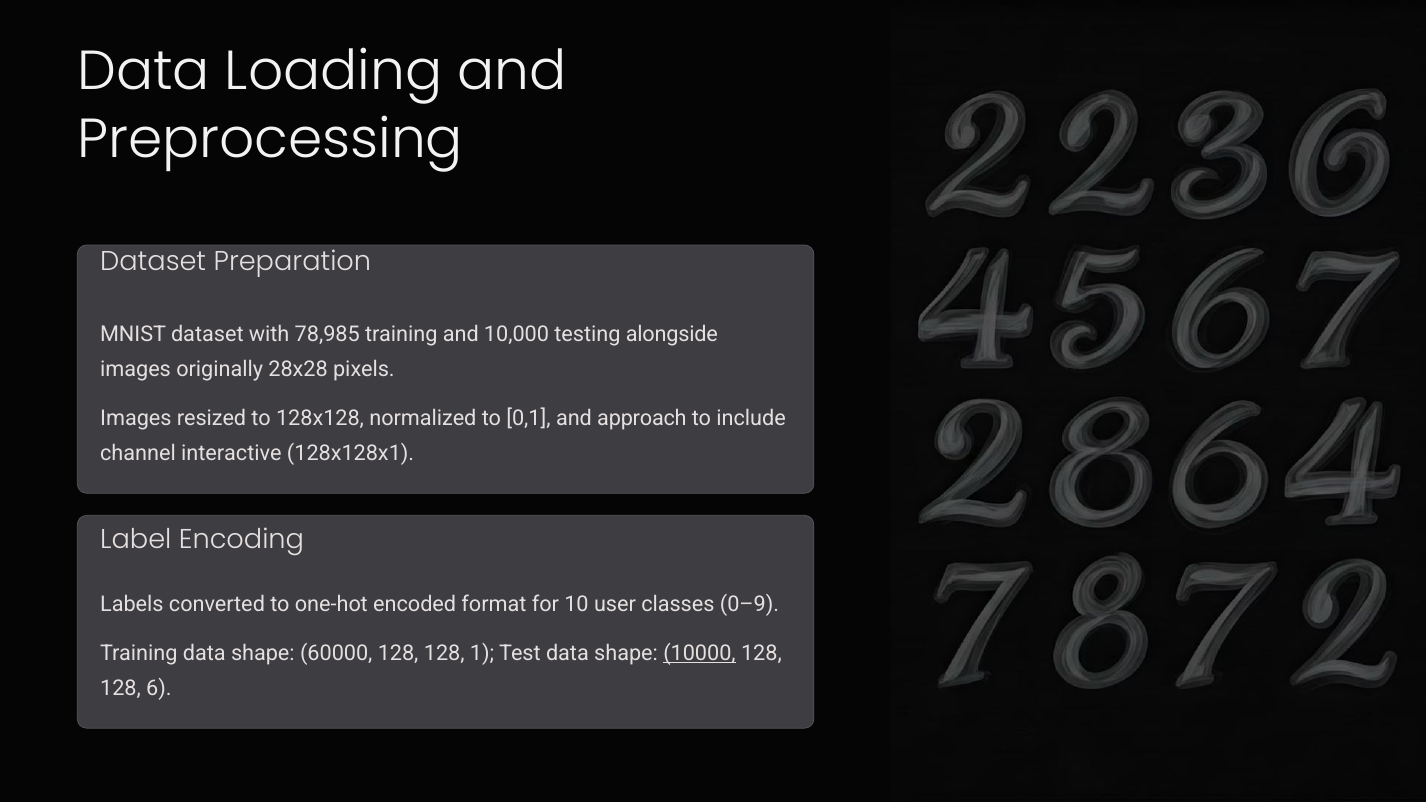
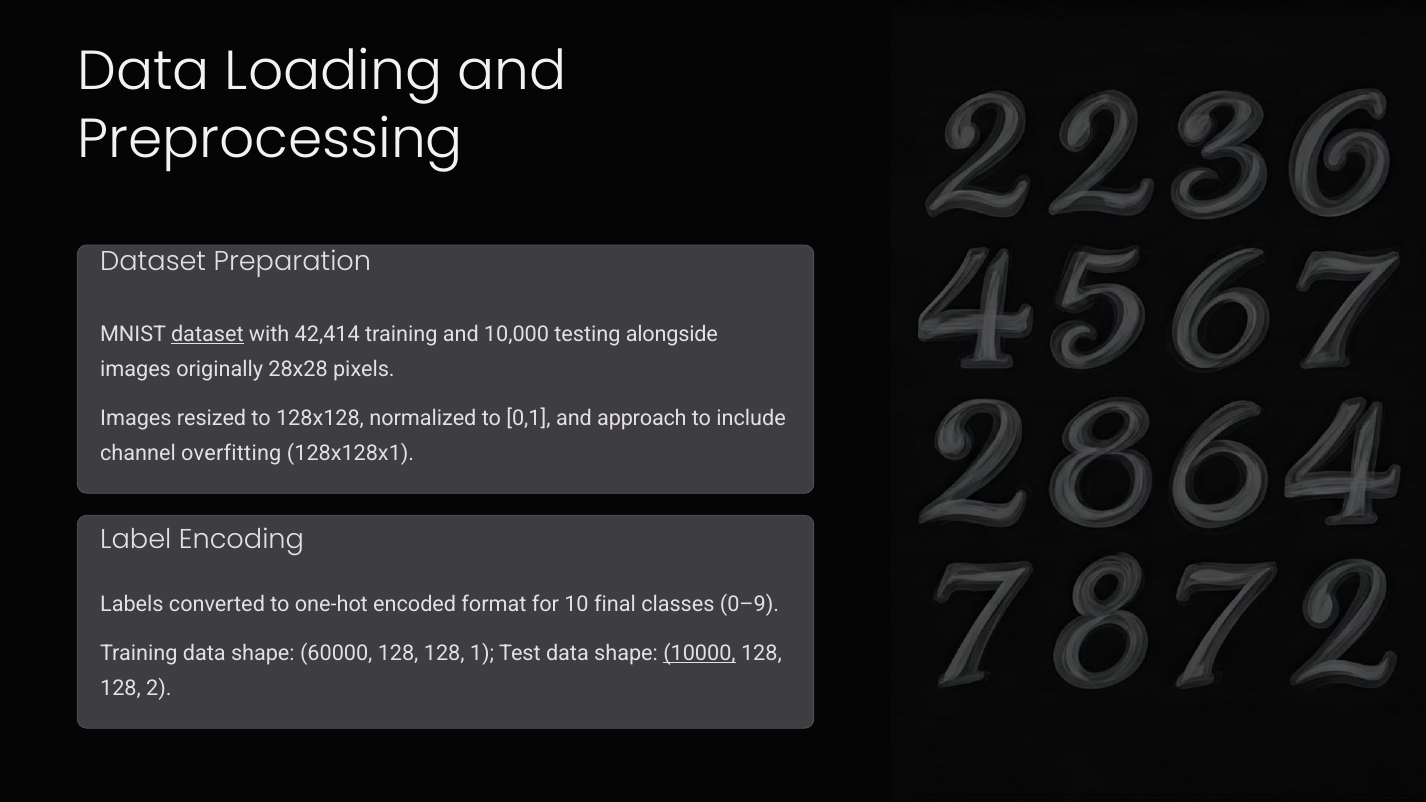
dataset underline: none -> present (207, 334)
78,985: 78,985 -> 42,414 (327, 334)
interactive: interactive -> overfitting (231, 453)
user: user -> final (615, 604)
6: 6 -> 2 (159, 688)
